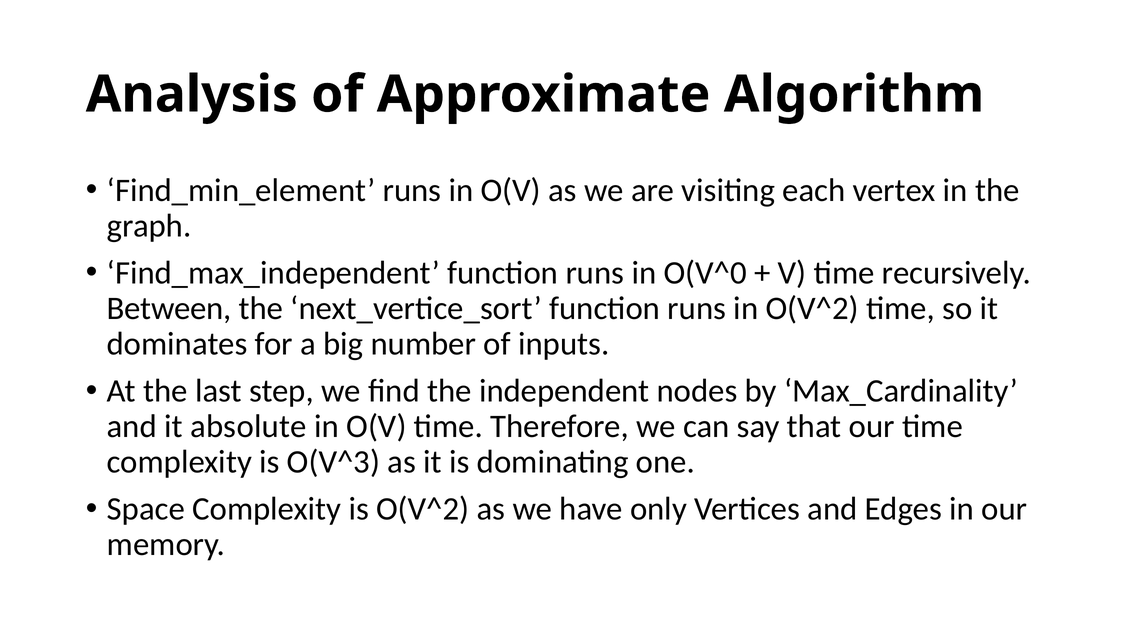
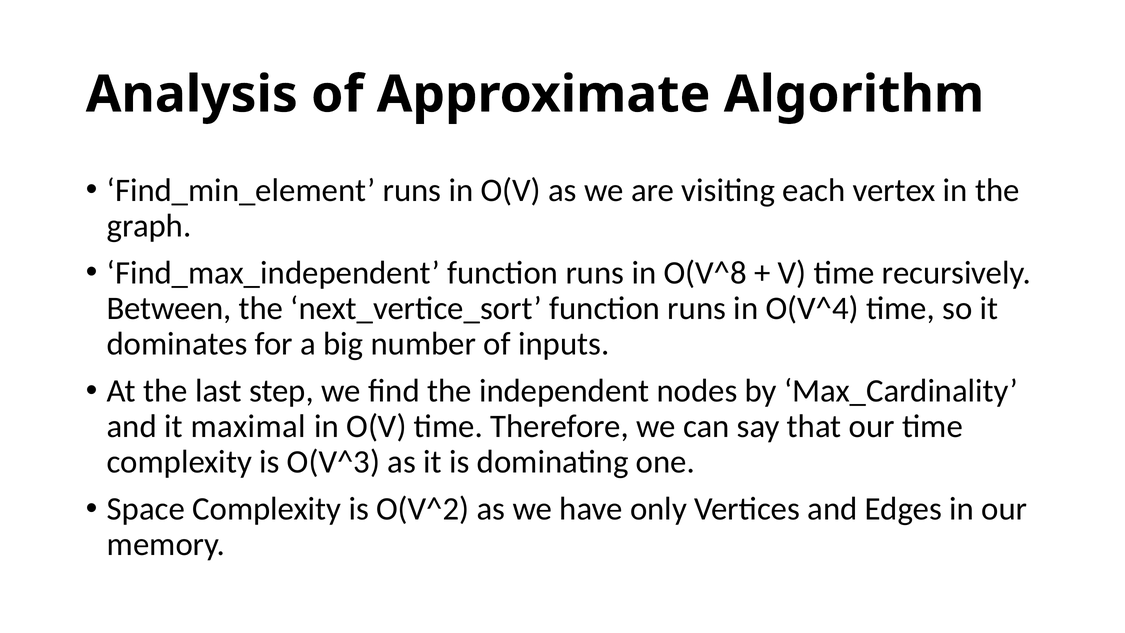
O(V^0: O(V^0 -> O(V^8 (705, 273)
in O(V^2: O(V^2 -> O(V^4 (812, 308)
absolute: absolute -> maximal (248, 426)
